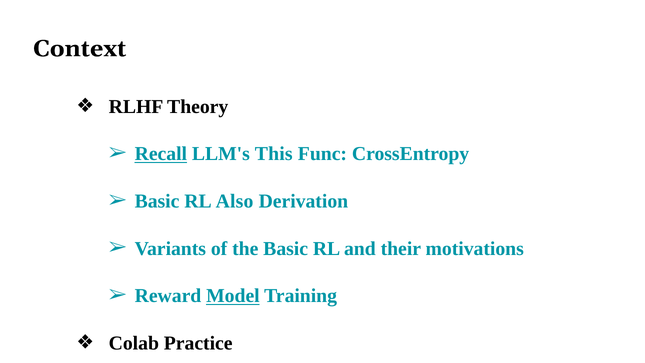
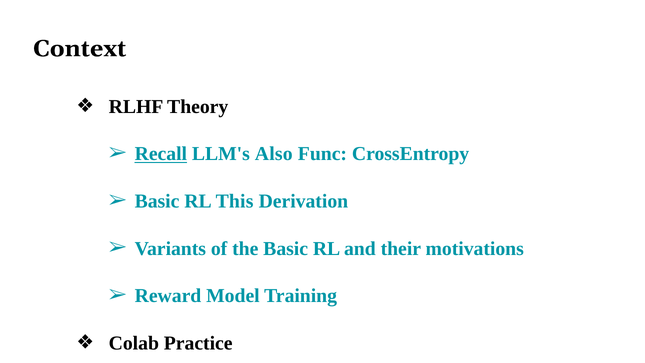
This: This -> Also (274, 154)
Also: Also -> This (235, 201)
Model underline: present -> none (233, 296)
